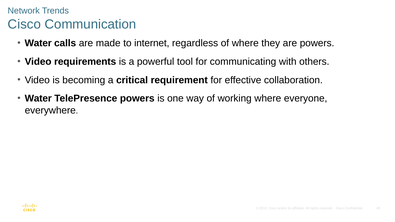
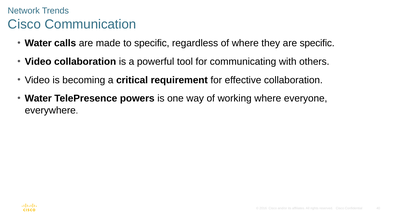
to internet: internet -> specific (152, 43)
are powers: powers -> specific (317, 43)
Video requirements: requirements -> collaboration (85, 62)
